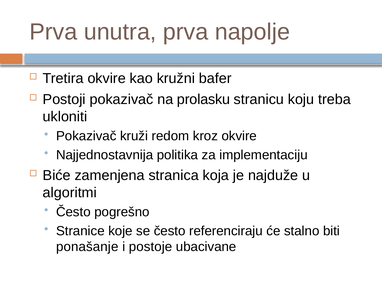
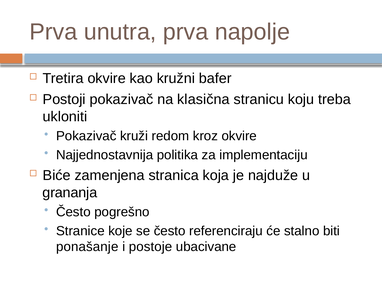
prolasku: prolasku -> klasična (203, 99)
algoritmi: algoritmi -> grananja (70, 192)
